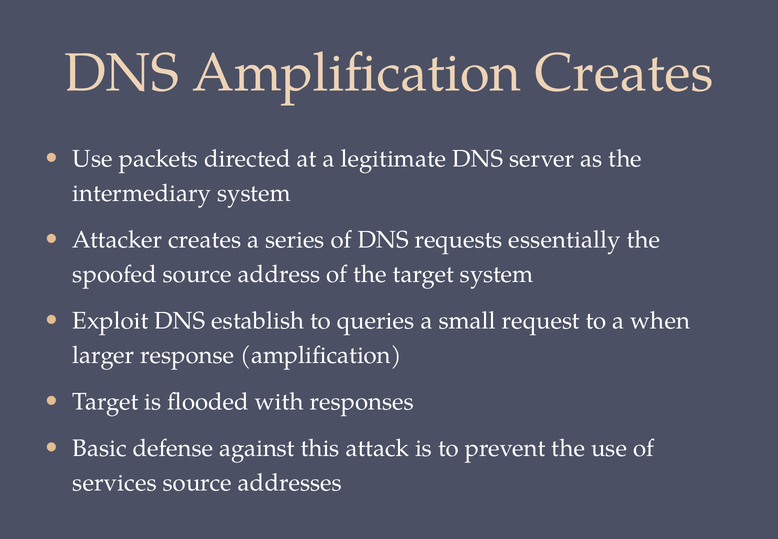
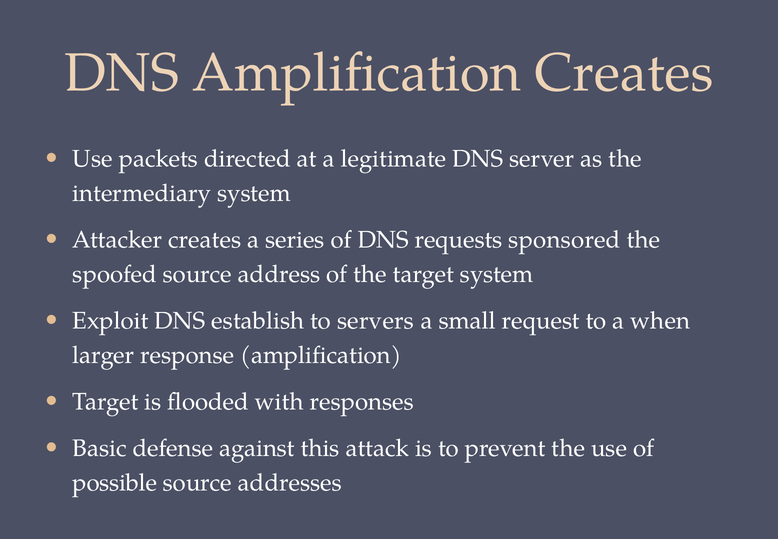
essentially: essentially -> sponsored (565, 240)
queries: queries -> servers (376, 321)
services: services -> possible (115, 483)
